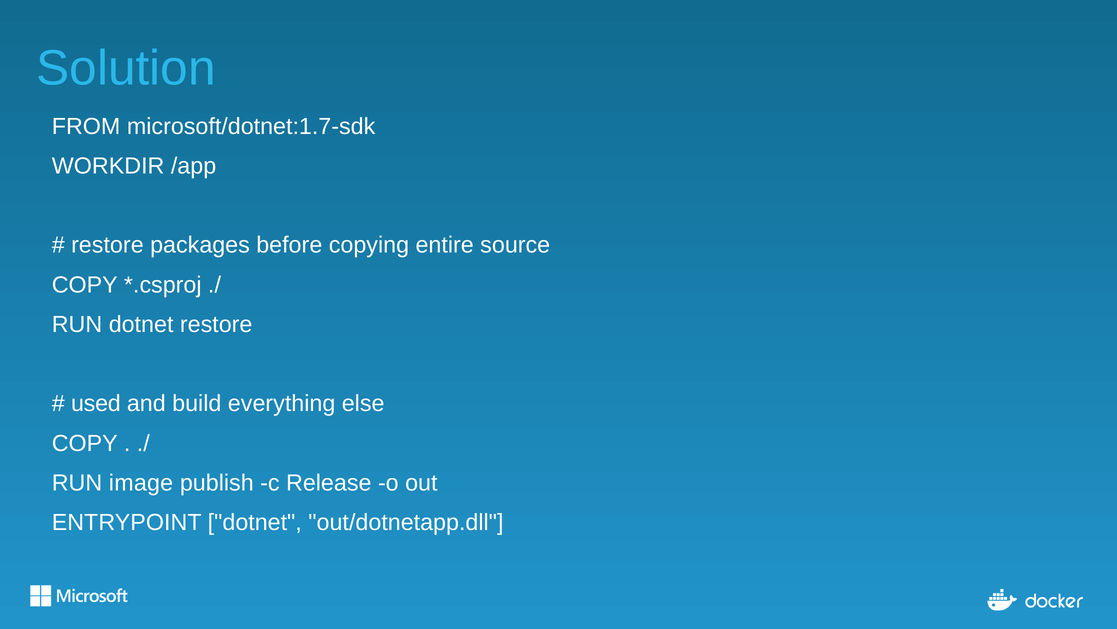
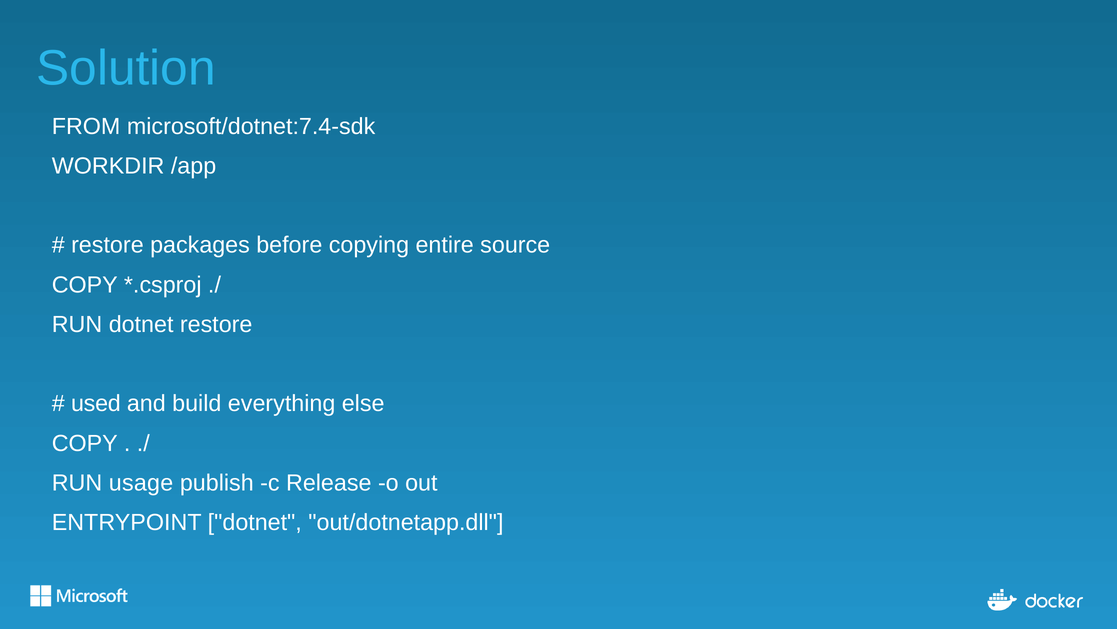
microsoft/dotnet:1.7-sdk: microsoft/dotnet:1.7-sdk -> microsoft/dotnet:7.4-sdk (251, 126)
image: image -> usage (141, 482)
